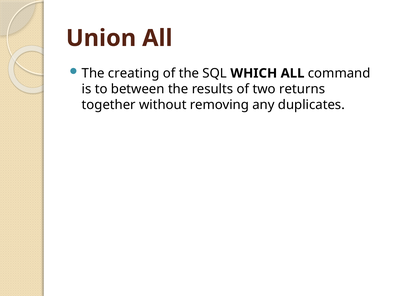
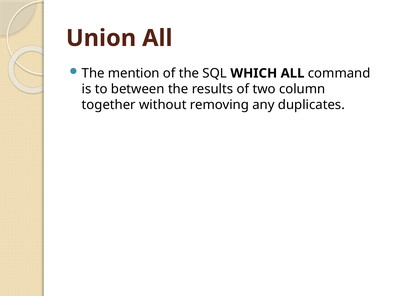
creating: creating -> mention (134, 73)
returns: returns -> column (302, 89)
